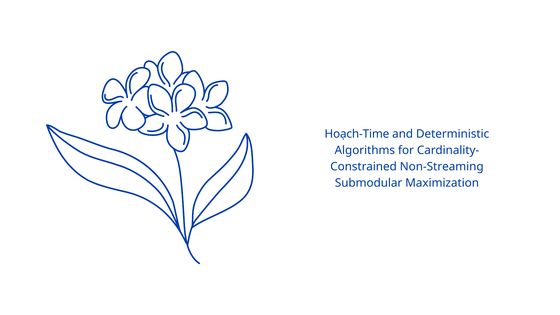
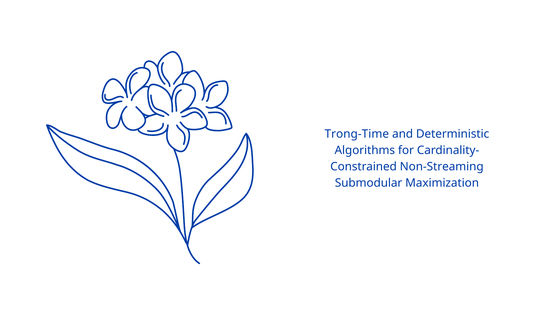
Hoạch-Time: Hoạch-Time -> Trong-Time (357, 134)
